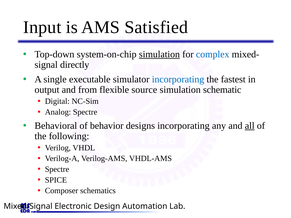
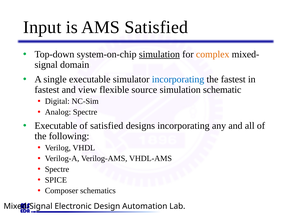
complex colour: blue -> orange (213, 54)
directly: directly -> domain (75, 65)
output: output -> fastest (47, 90)
from: from -> view (88, 90)
Behavioral: Behavioral -> Executable (56, 126)
of behavior: behavior -> satisfied (107, 126)
all underline: present -> none (250, 126)
